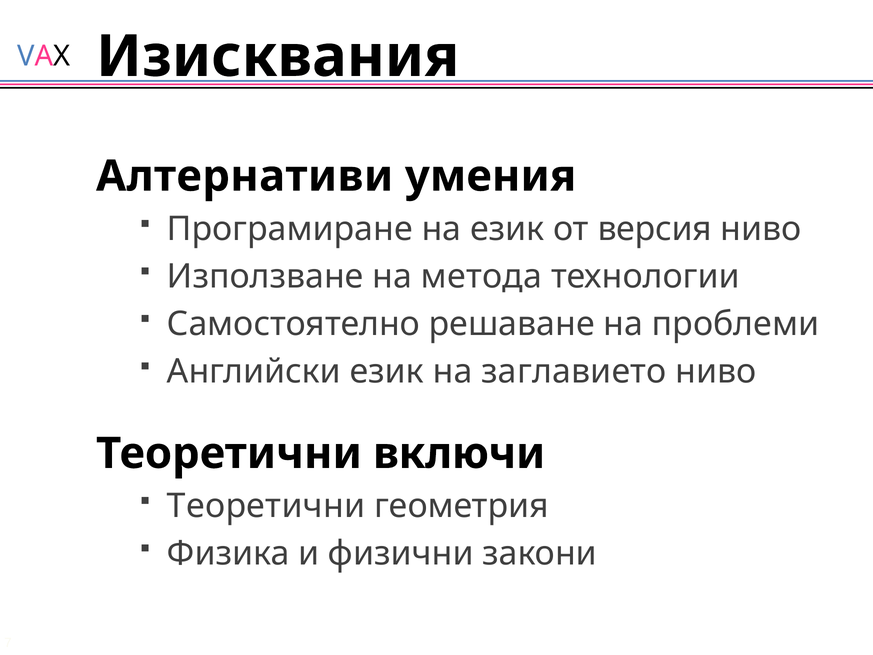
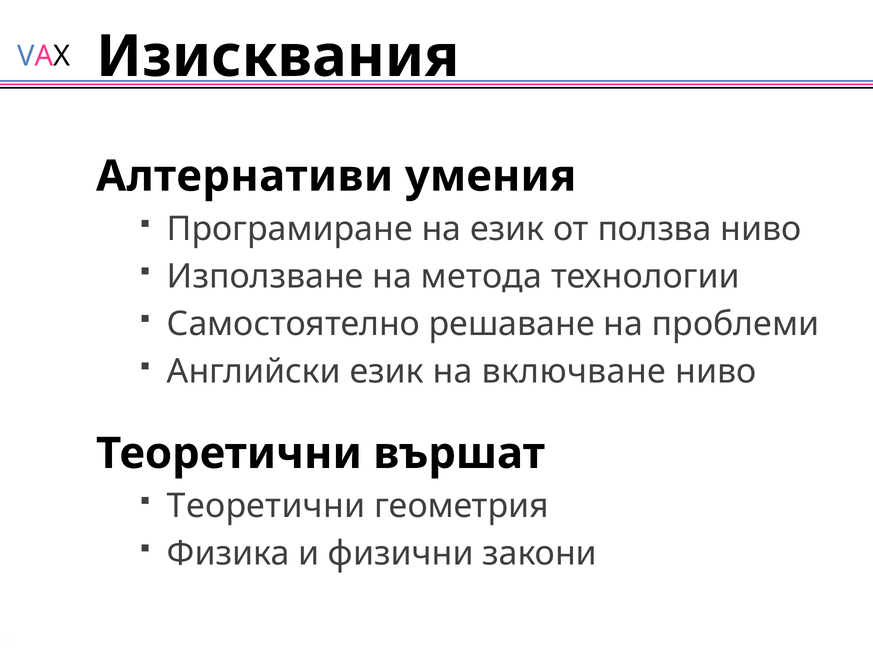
версия: версия -> ползва (655, 229)
заглавието: заглавието -> включване (574, 371)
включи: включи -> вършат (459, 453)
